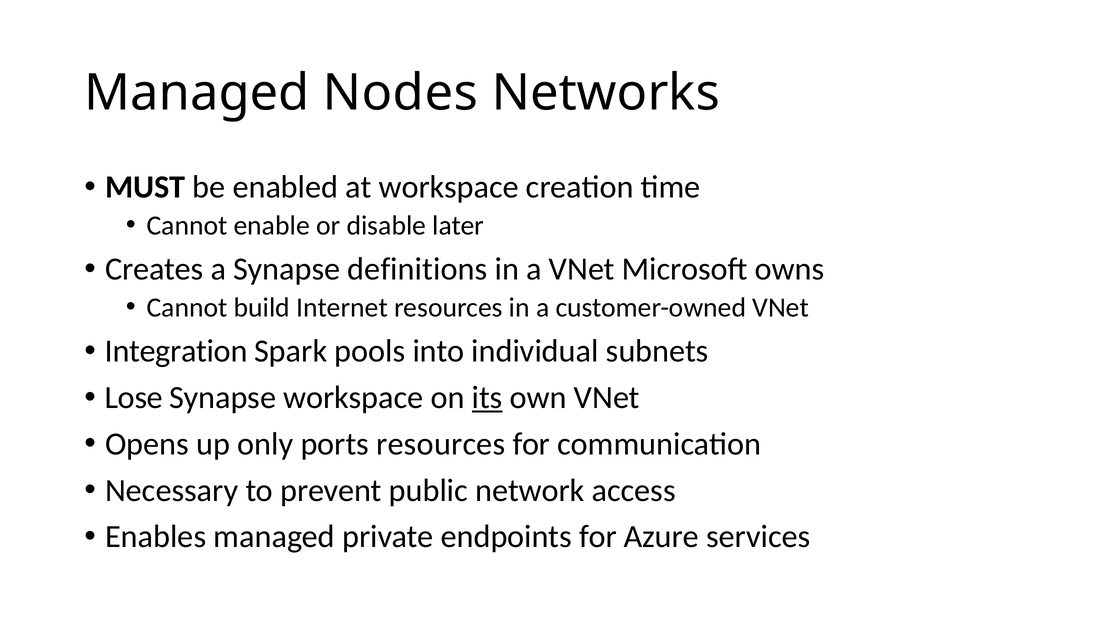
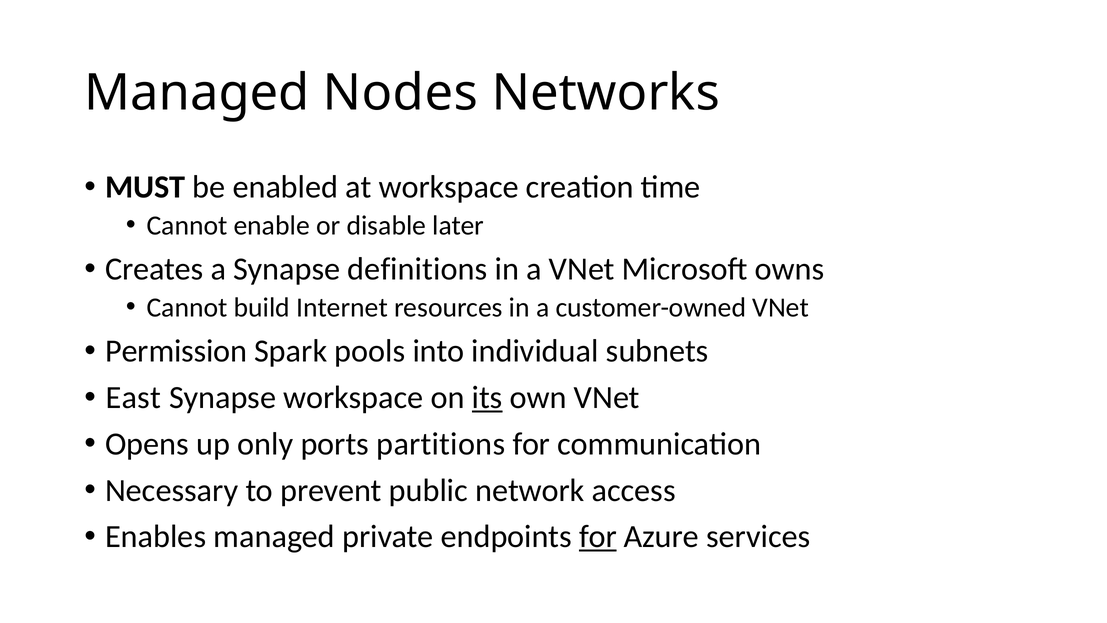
Integration: Integration -> Permission (176, 351)
Lose: Lose -> East (133, 397)
ports resources: resources -> partitions (441, 444)
for underline: none -> present (598, 536)
